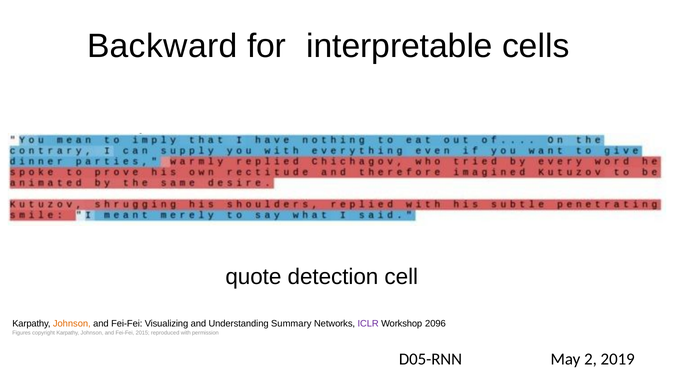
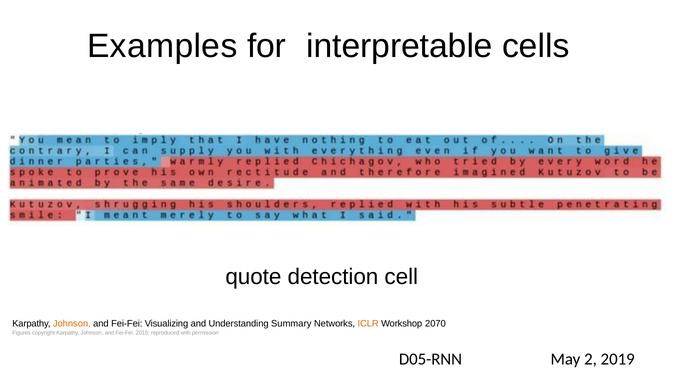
Backward: Backward -> Examples (162, 46)
ICLR colour: purple -> orange (368, 324)
2096: 2096 -> 2070 (435, 324)
